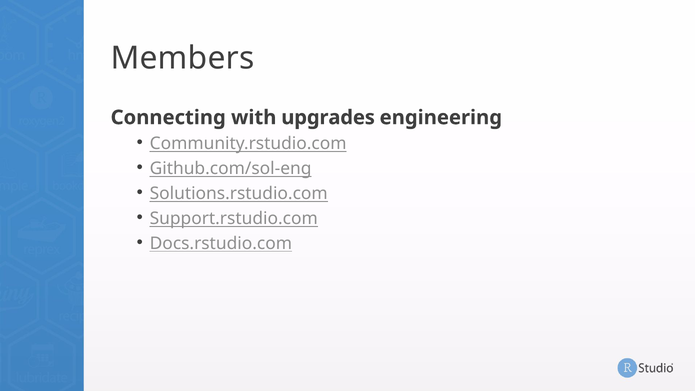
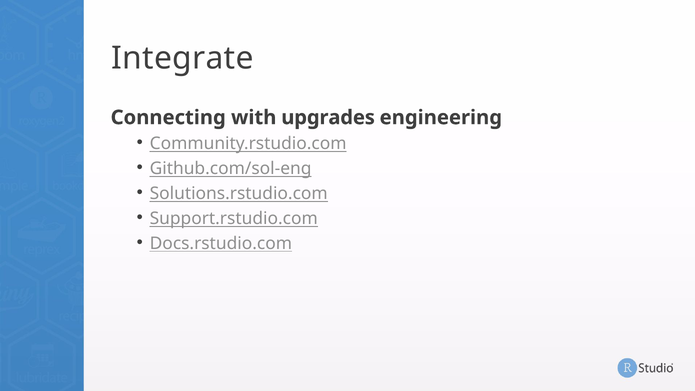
Members: Members -> Integrate (182, 58)
